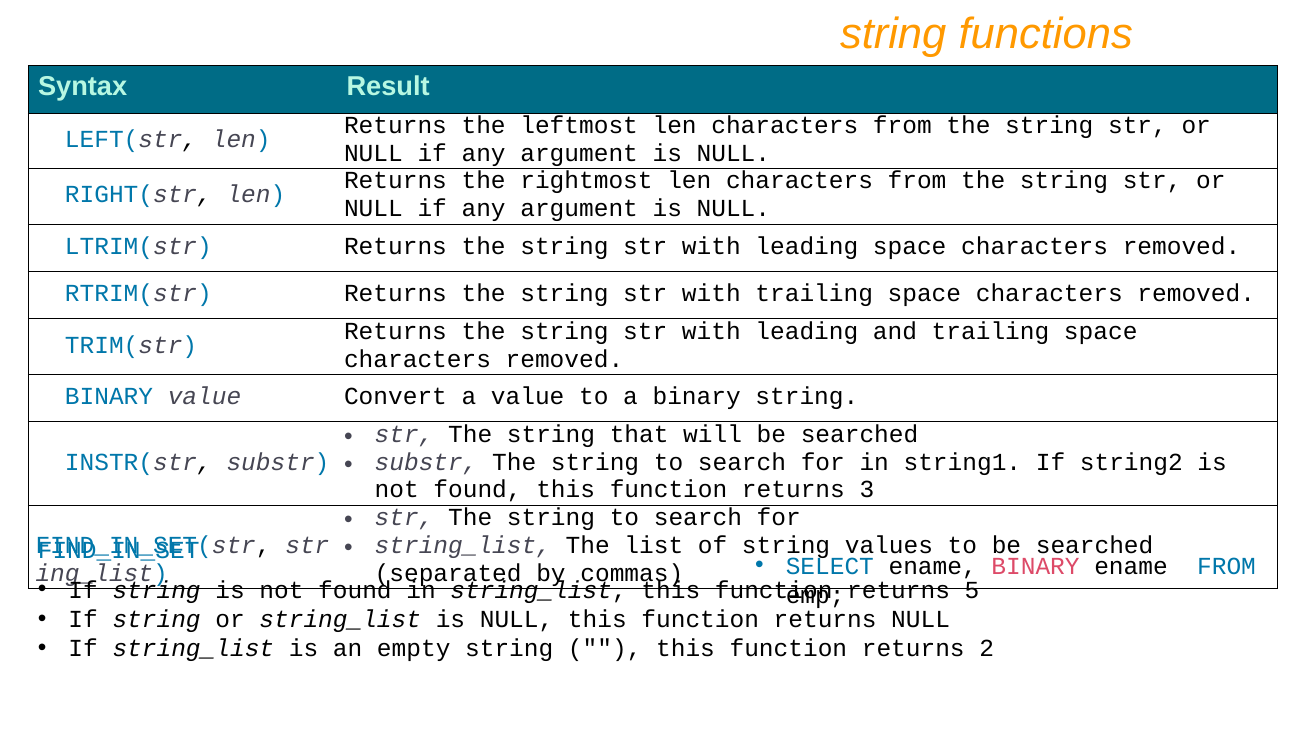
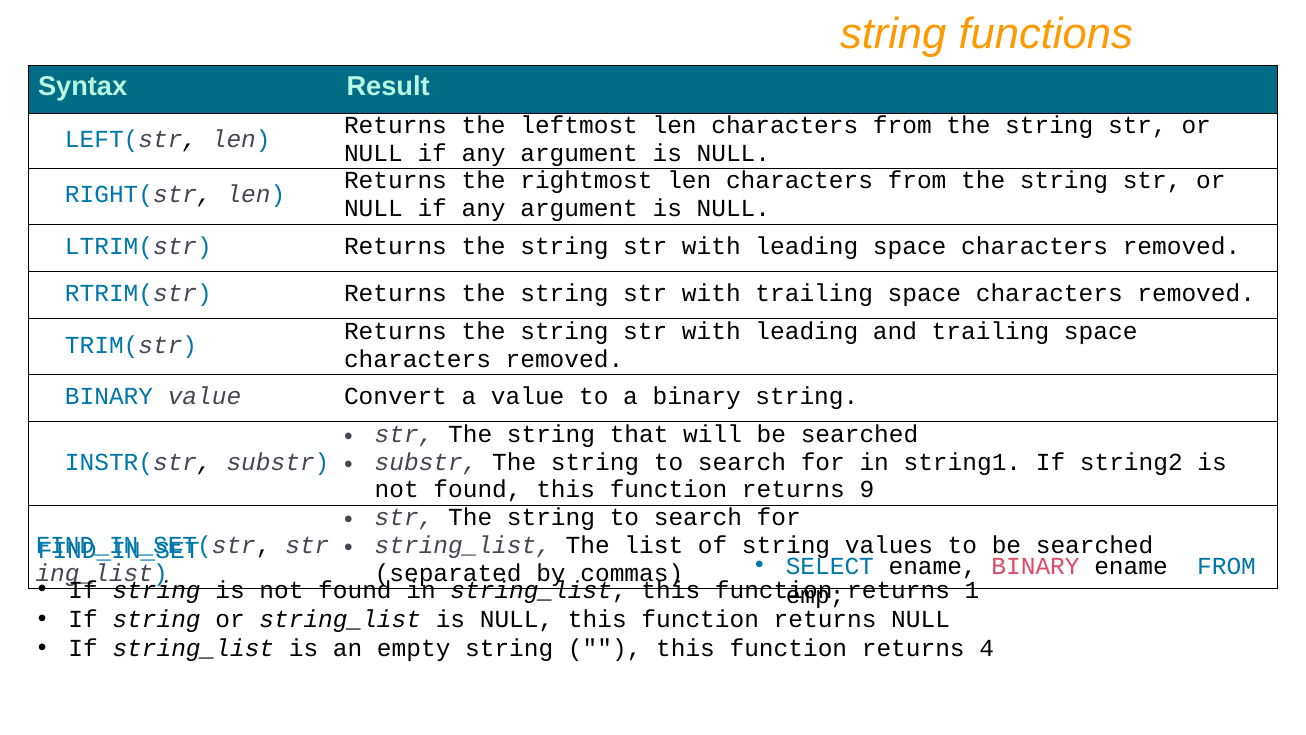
3: 3 -> 9 (867, 490)
5: 5 -> 1 (972, 590)
2: 2 -> 4 (987, 648)
